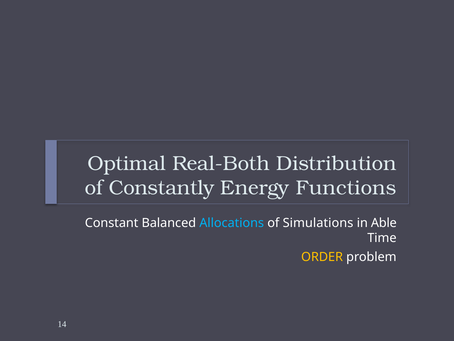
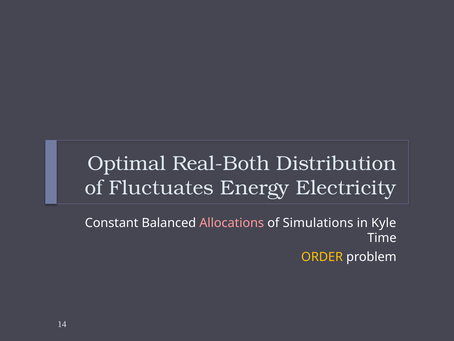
Constantly: Constantly -> Fluctuates (161, 188)
Functions: Functions -> Electricity (346, 188)
Allocations colour: light blue -> pink (232, 223)
Able: Able -> Kyle (384, 223)
